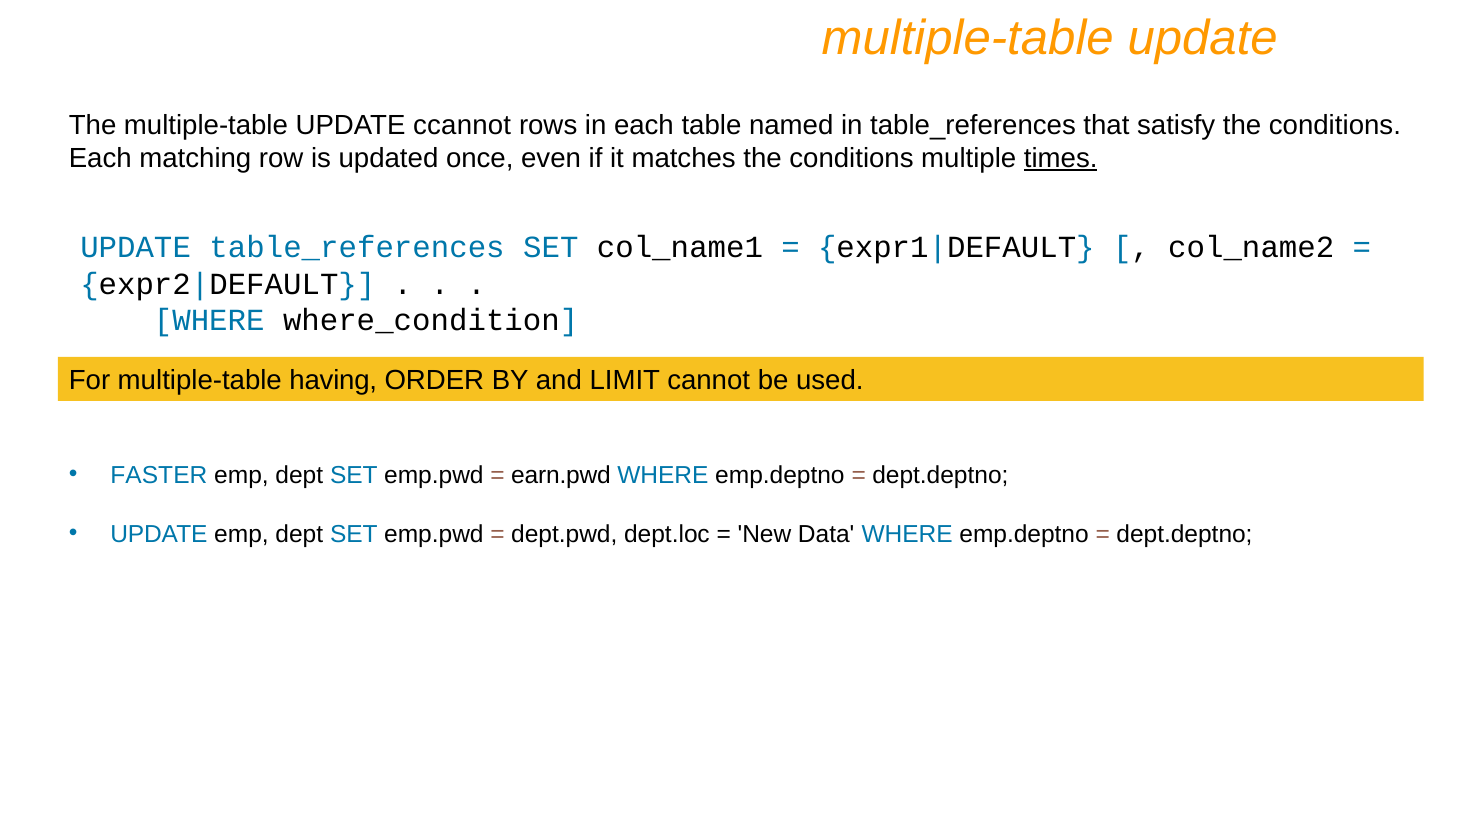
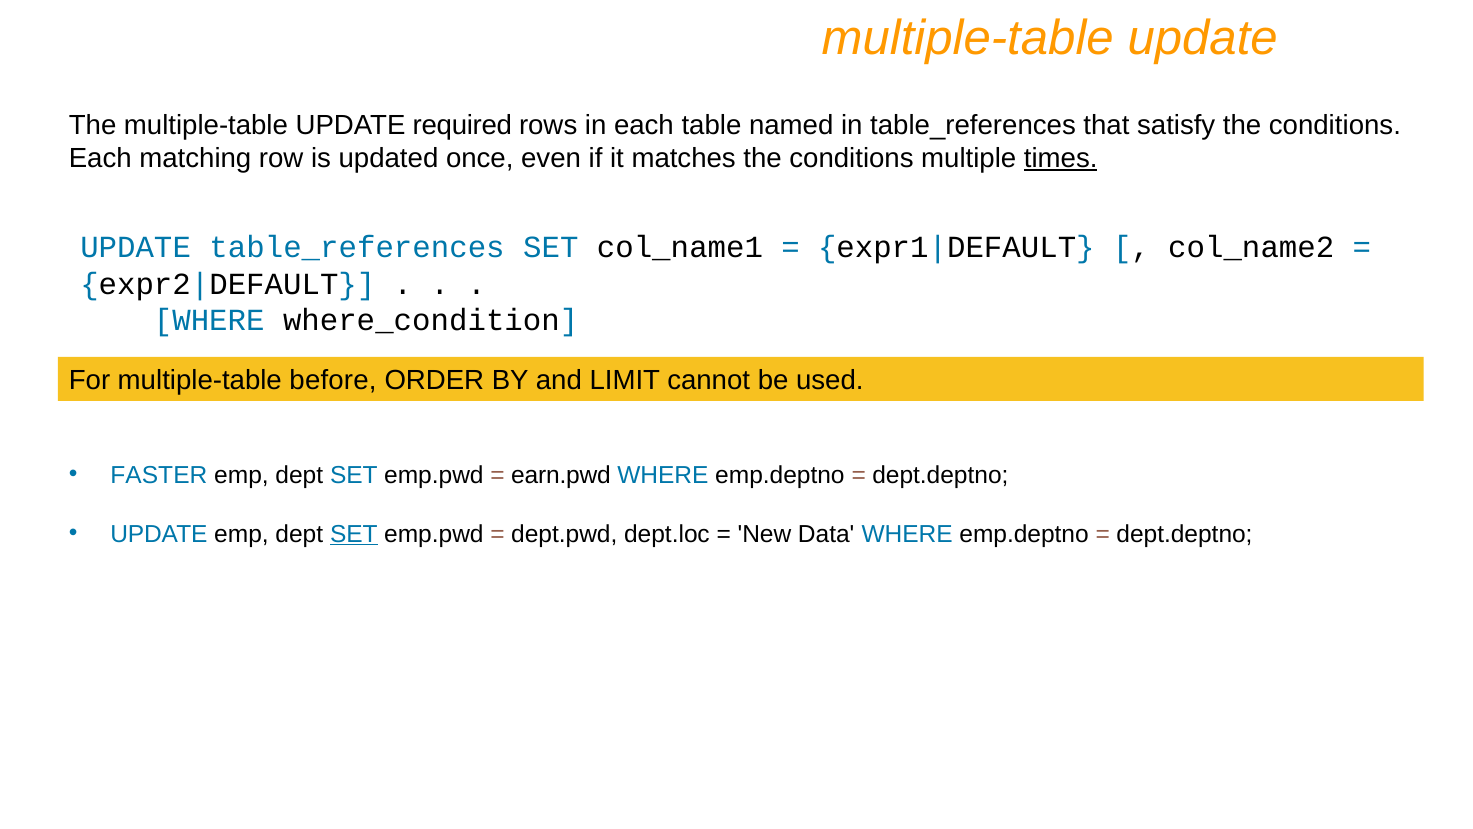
ccannot: ccannot -> required (462, 125)
having: having -> before (333, 381)
SET underline: none -> present (354, 534)
